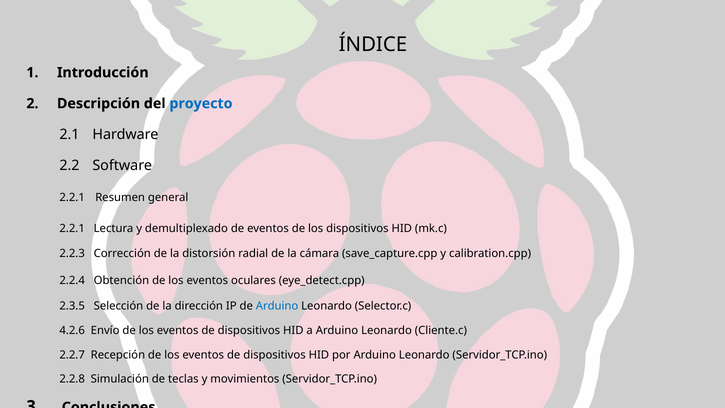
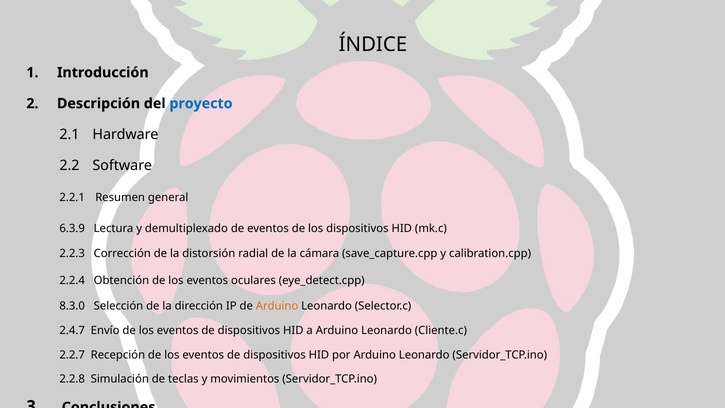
2.2.1: 2.2.1 -> 6.3.9 (72, 228)
2.3.5: 2.3.5 -> 8.3.0 (72, 306)
Arduino colour: blue -> orange (277, 306)
4.2.6: 4.2.6 -> 2.4.7 (72, 330)
